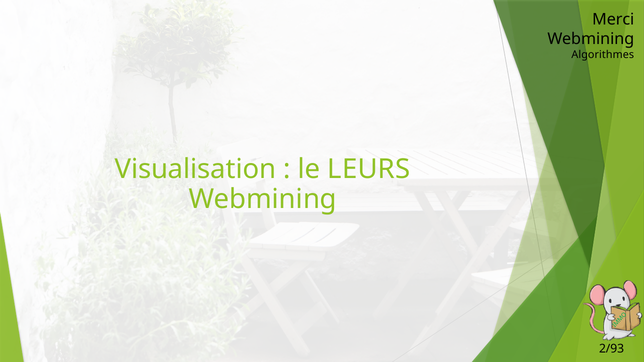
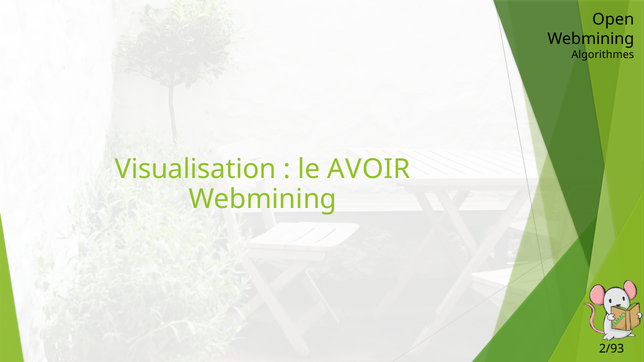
Merci: Merci -> Open (613, 20)
LEURS: LEURS -> AVOIR (369, 169)
